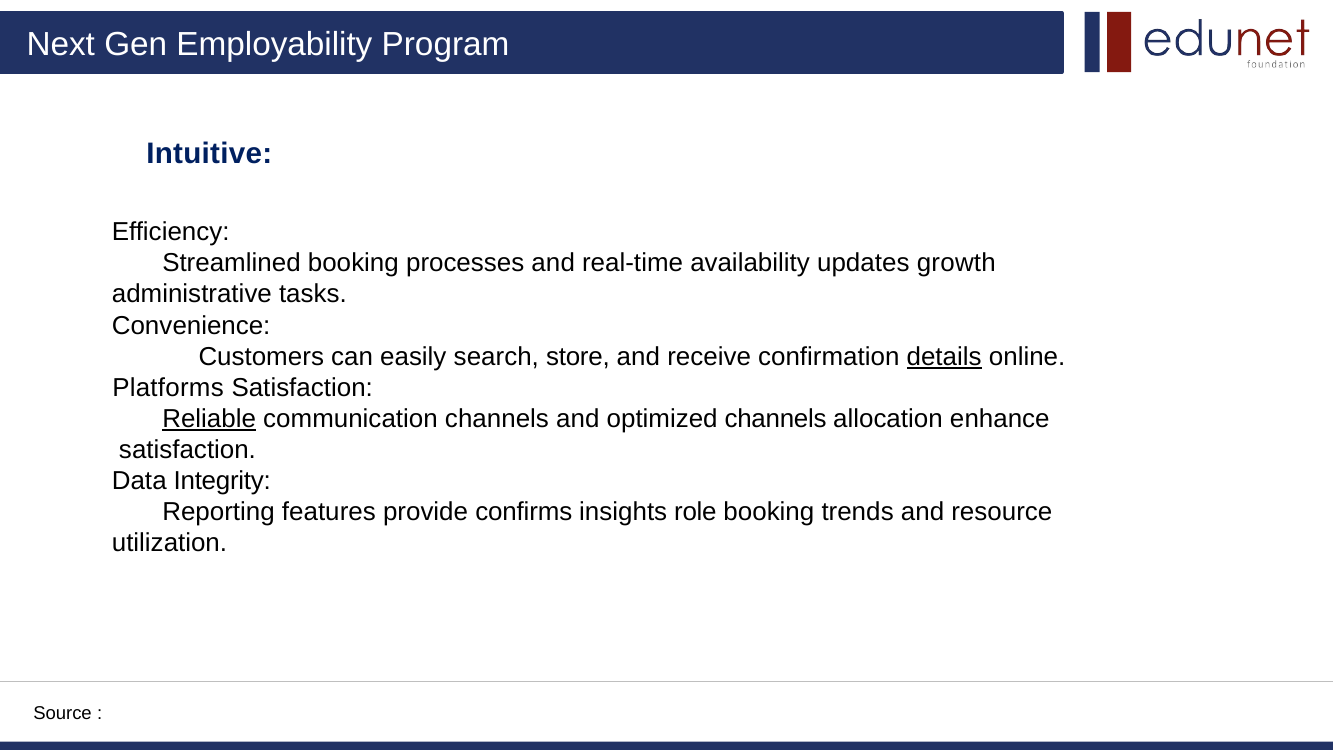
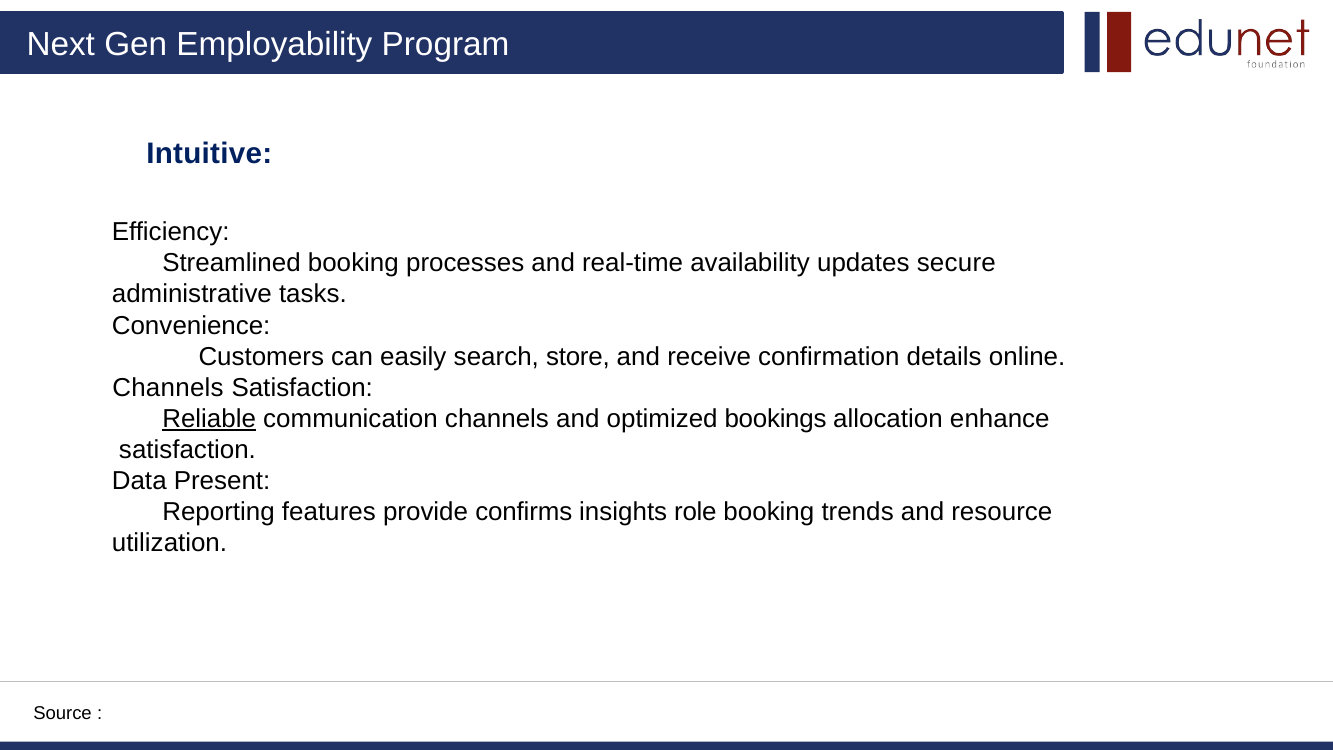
growth: growth -> secure (956, 263)
details underline: present -> none (944, 356)
Platforms: Platforms -> Channels (168, 388)
optimized channels: channels -> bookings (776, 419)
Integrity: Integrity -> Present (222, 481)
